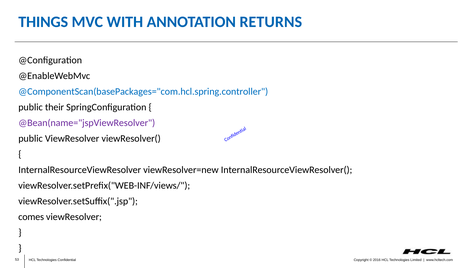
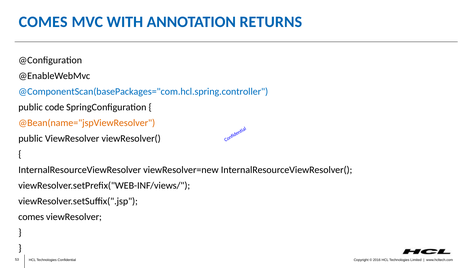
THINGS: THINGS -> COMES (43, 22)
their: their -> code (55, 107)
@Bean(name="jspViewResolver colour: purple -> orange (87, 123)
